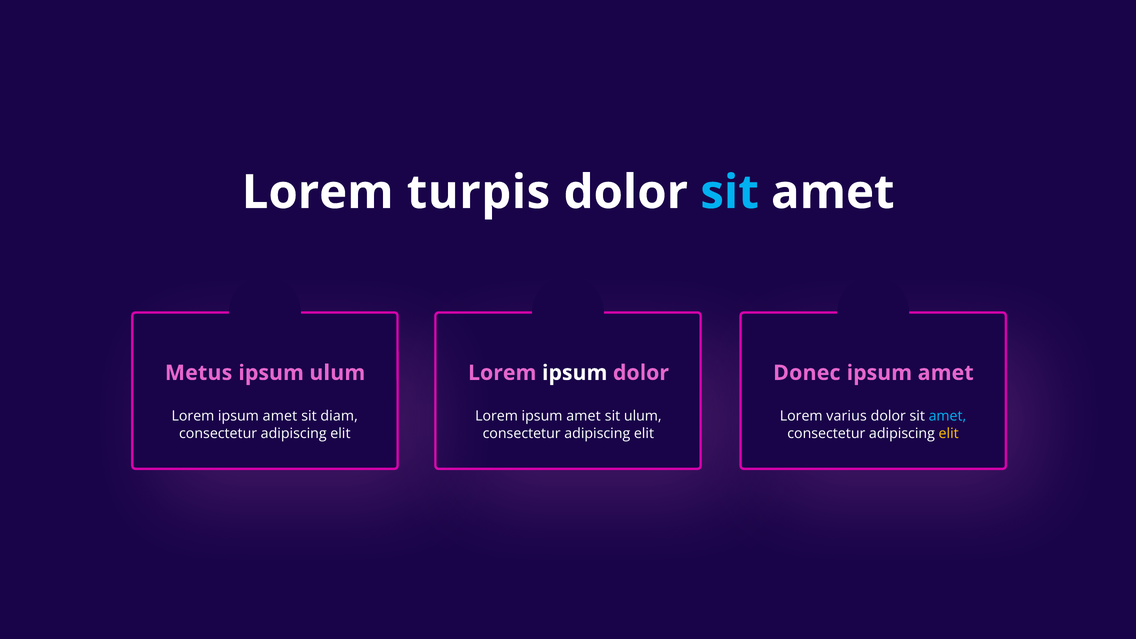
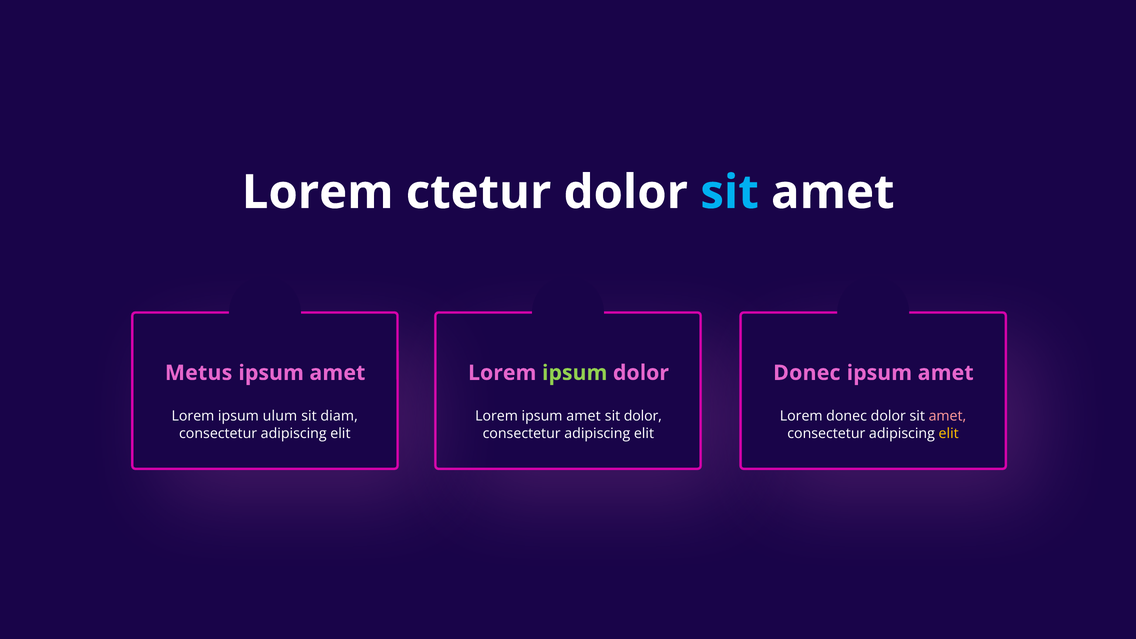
turpis: turpis -> ctetur (479, 192)
ulum: ulum -> amet (337, 373)
ipsum colour: white -> light green (575, 373)
amet: amet -> ulum (280, 416)
sit ulum: ulum -> dolor (643, 416)
Lorem varius: varius -> donec (847, 416)
amet colour: light blue -> pink (947, 416)
